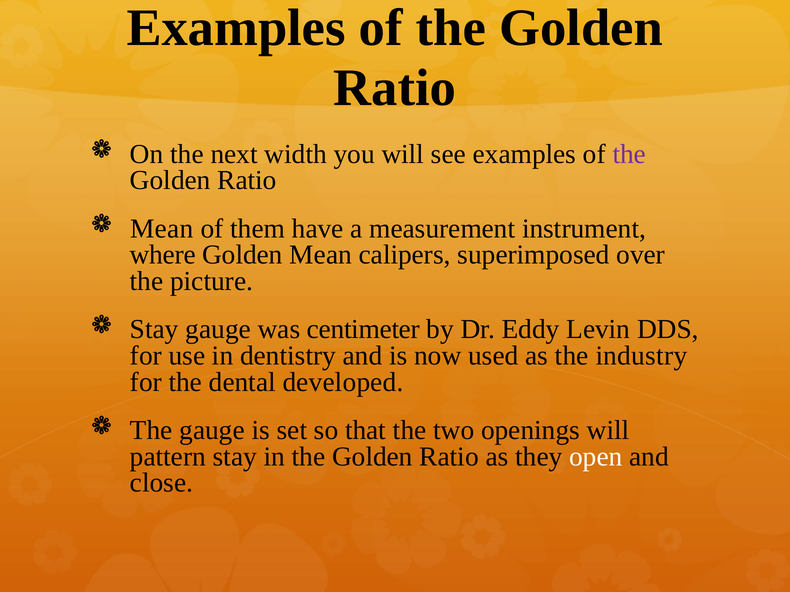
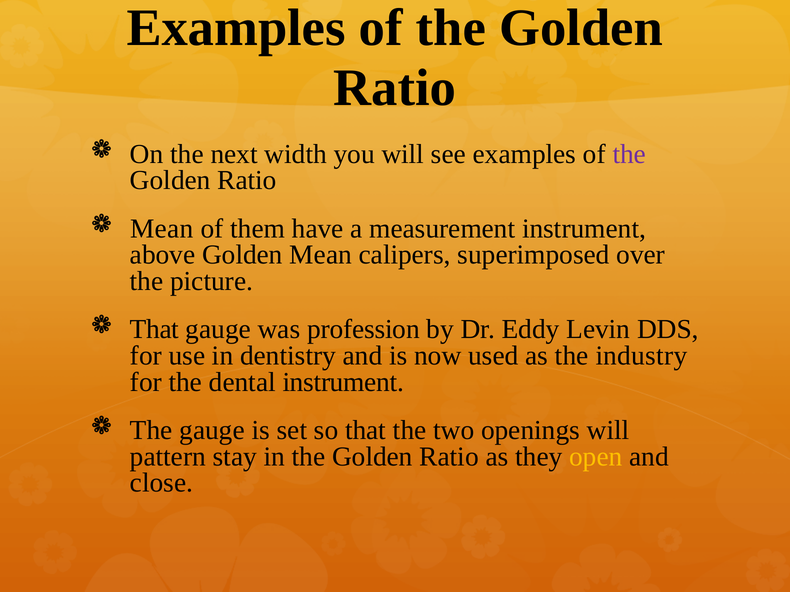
where: where -> above (163, 255)
Stay: Stay -> That (154, 330)
centimeter: centimeter -> profession (363, 330)
dental developed: developed -> instrument (343, 382)
open colour: white -> yellow (596, 457)
